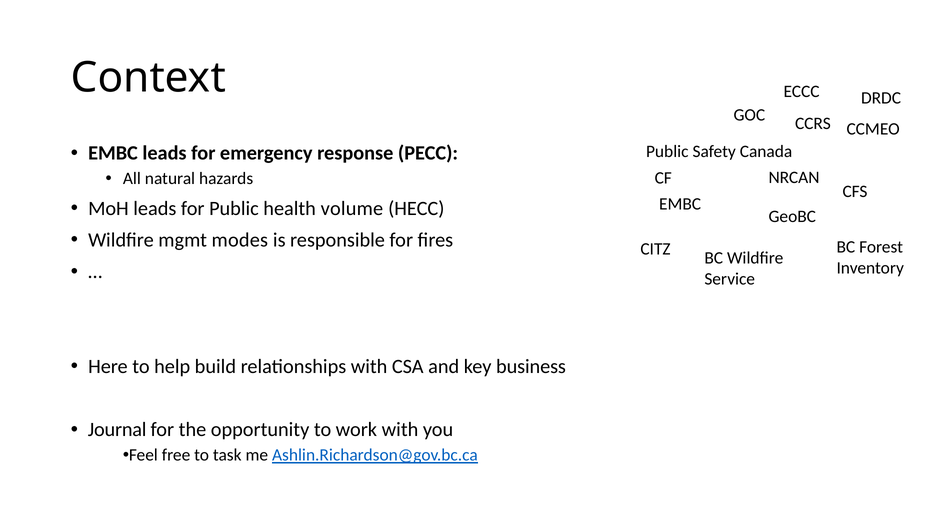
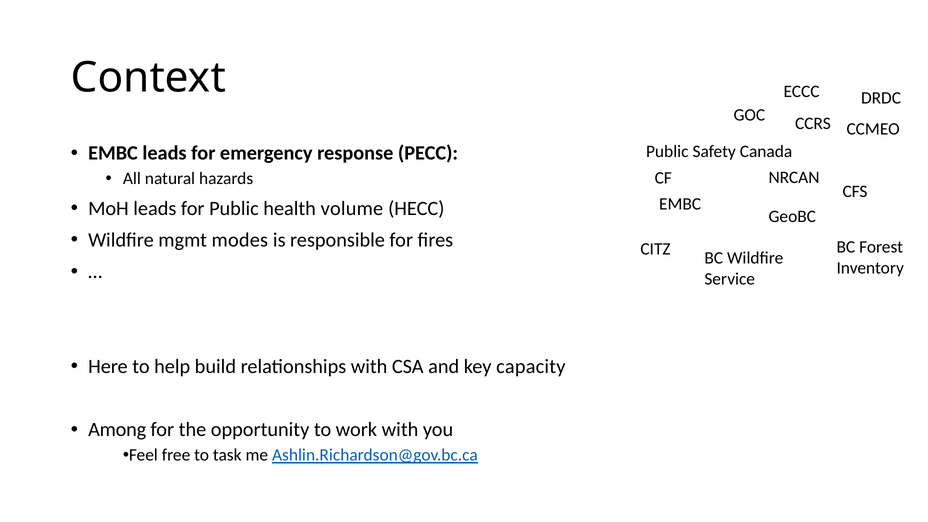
business: business -> capacity (531, 366)
Journal: Journal -> Among (117, 430)
